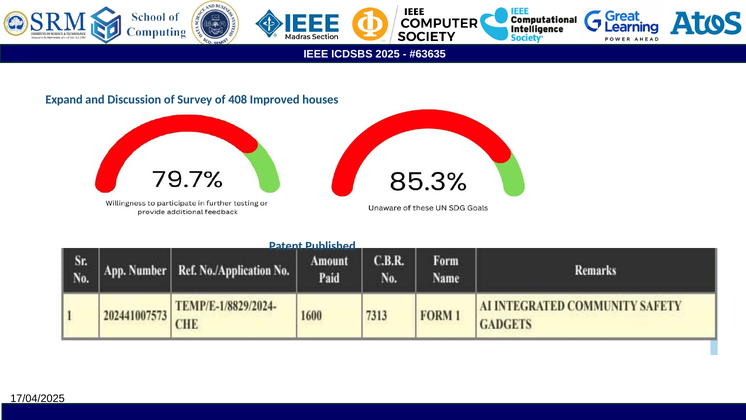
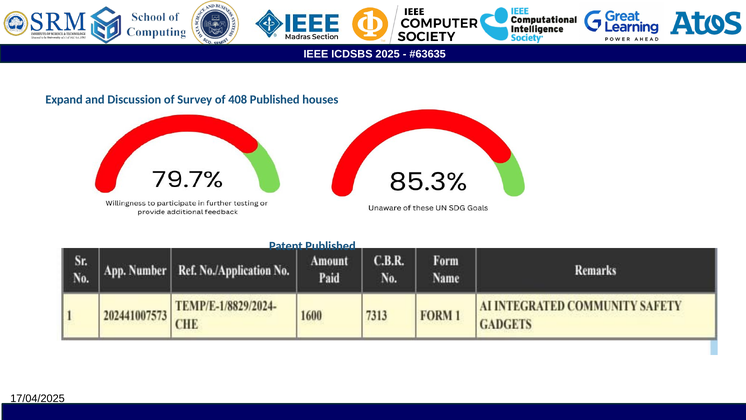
408 Improved: Improved -> Published (275, 99)
